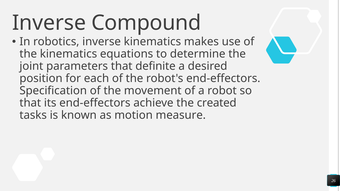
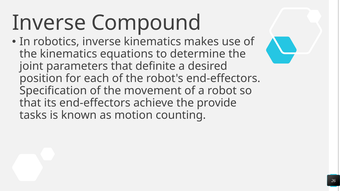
created: created -> provide (217, 103)
measure: measure -> counting (181, 115)
